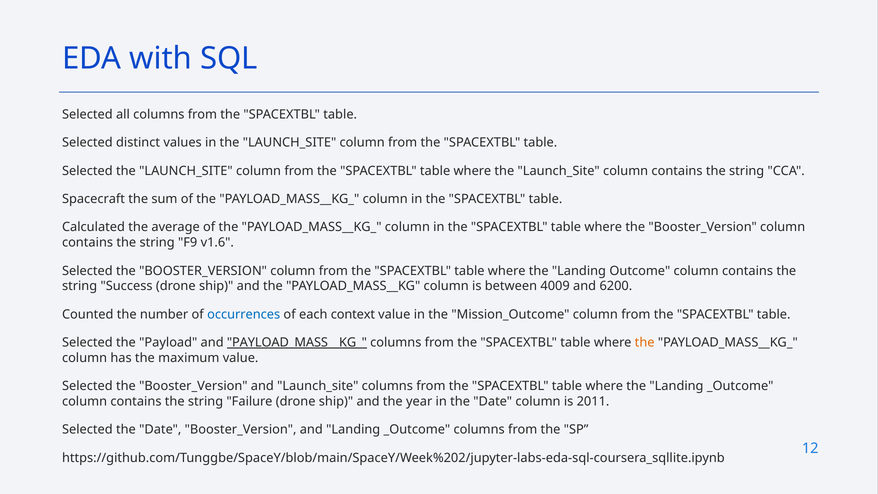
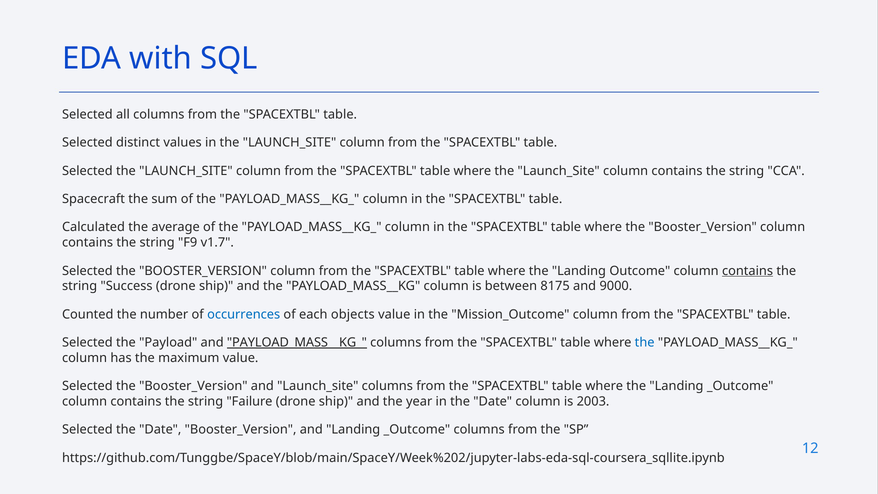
v1.6: v1.6 -> v1.7 (217, 243)
contains underline: none -> present (748, 271)
4009: 4009 -> 8175 (555, 286)
6200: 6200 -> 9000 (616, 286)
context: context -> objects (353, 314)
the colour: orange -> blue (645, 342)
2011: 2011 -> 2003 (593, 401)
